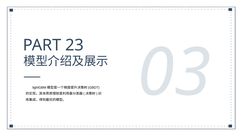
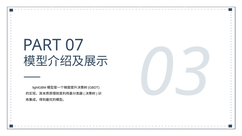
23: 23 -> 07 (75, 45)
